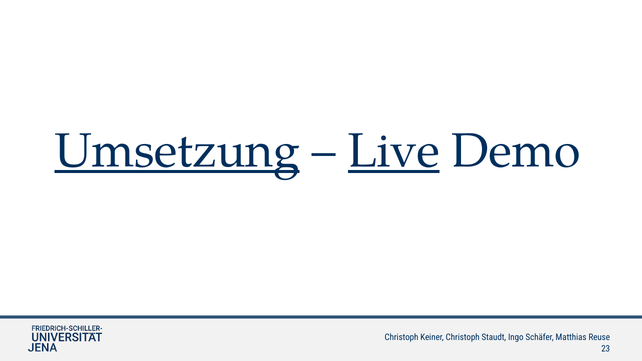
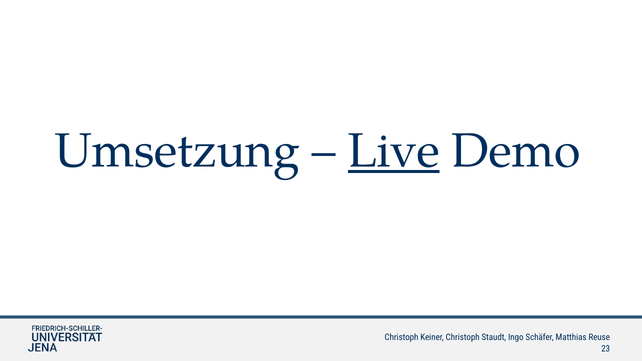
Umsetzung underline: present -> none (177, 151)
